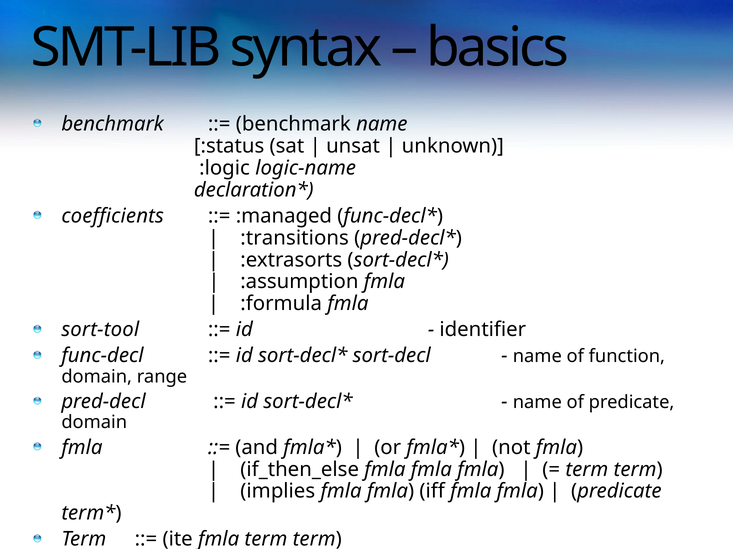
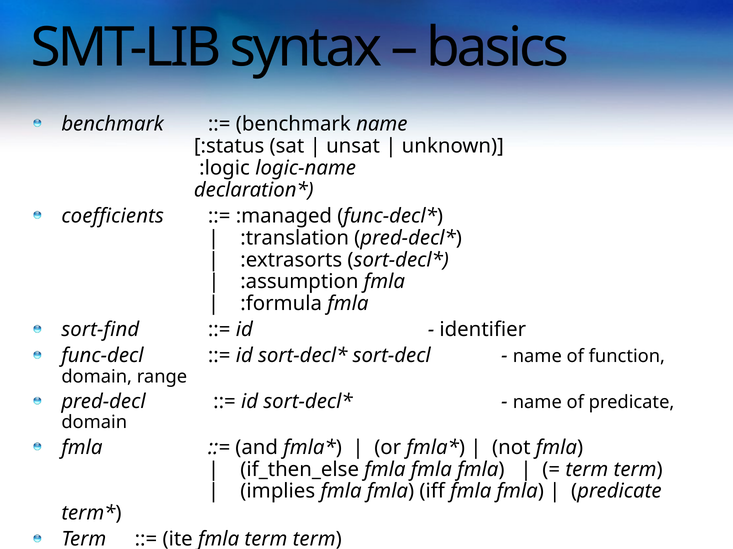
:transitions: :transitions -> :translation (295, 238)
sort-tool: sort-tool -> sort-find (100, 330)
